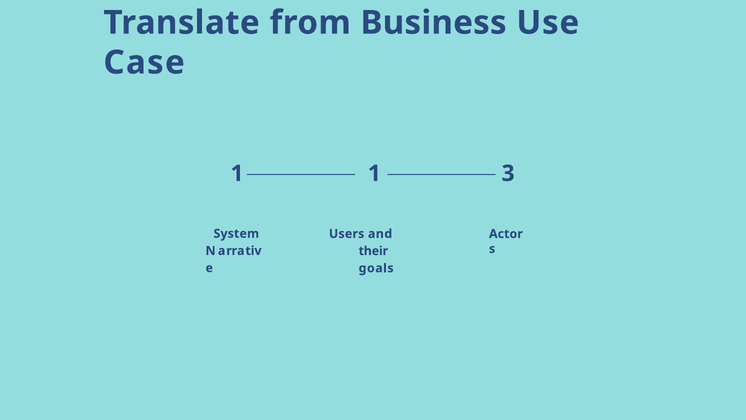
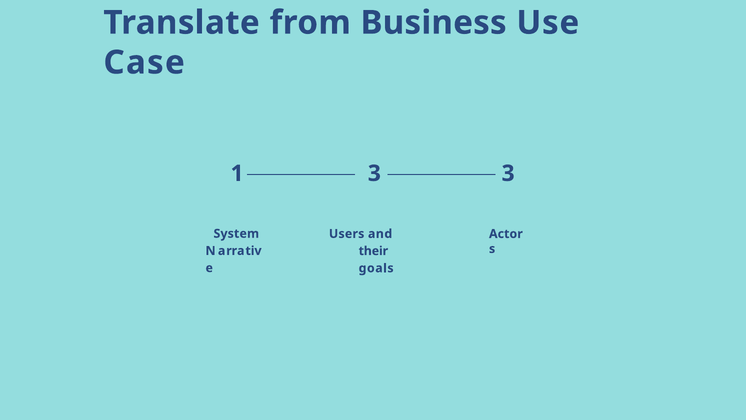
1 1: 1 -> 3 (374, 173)
